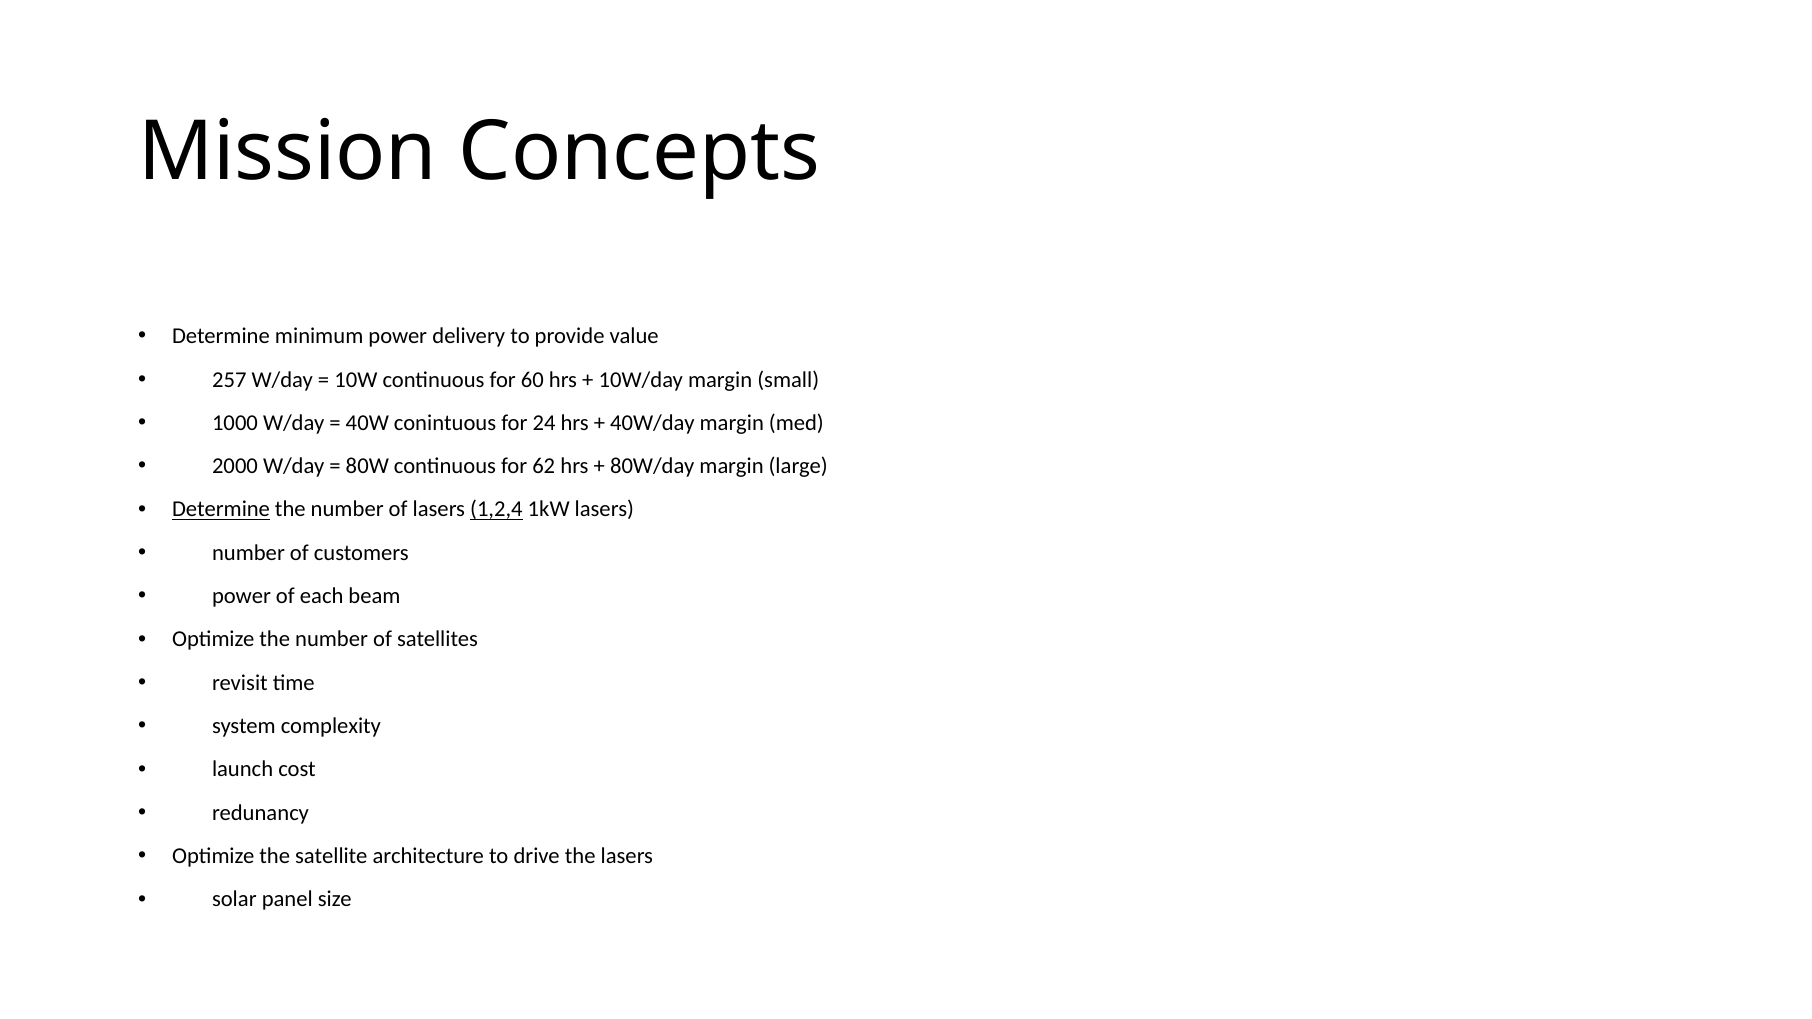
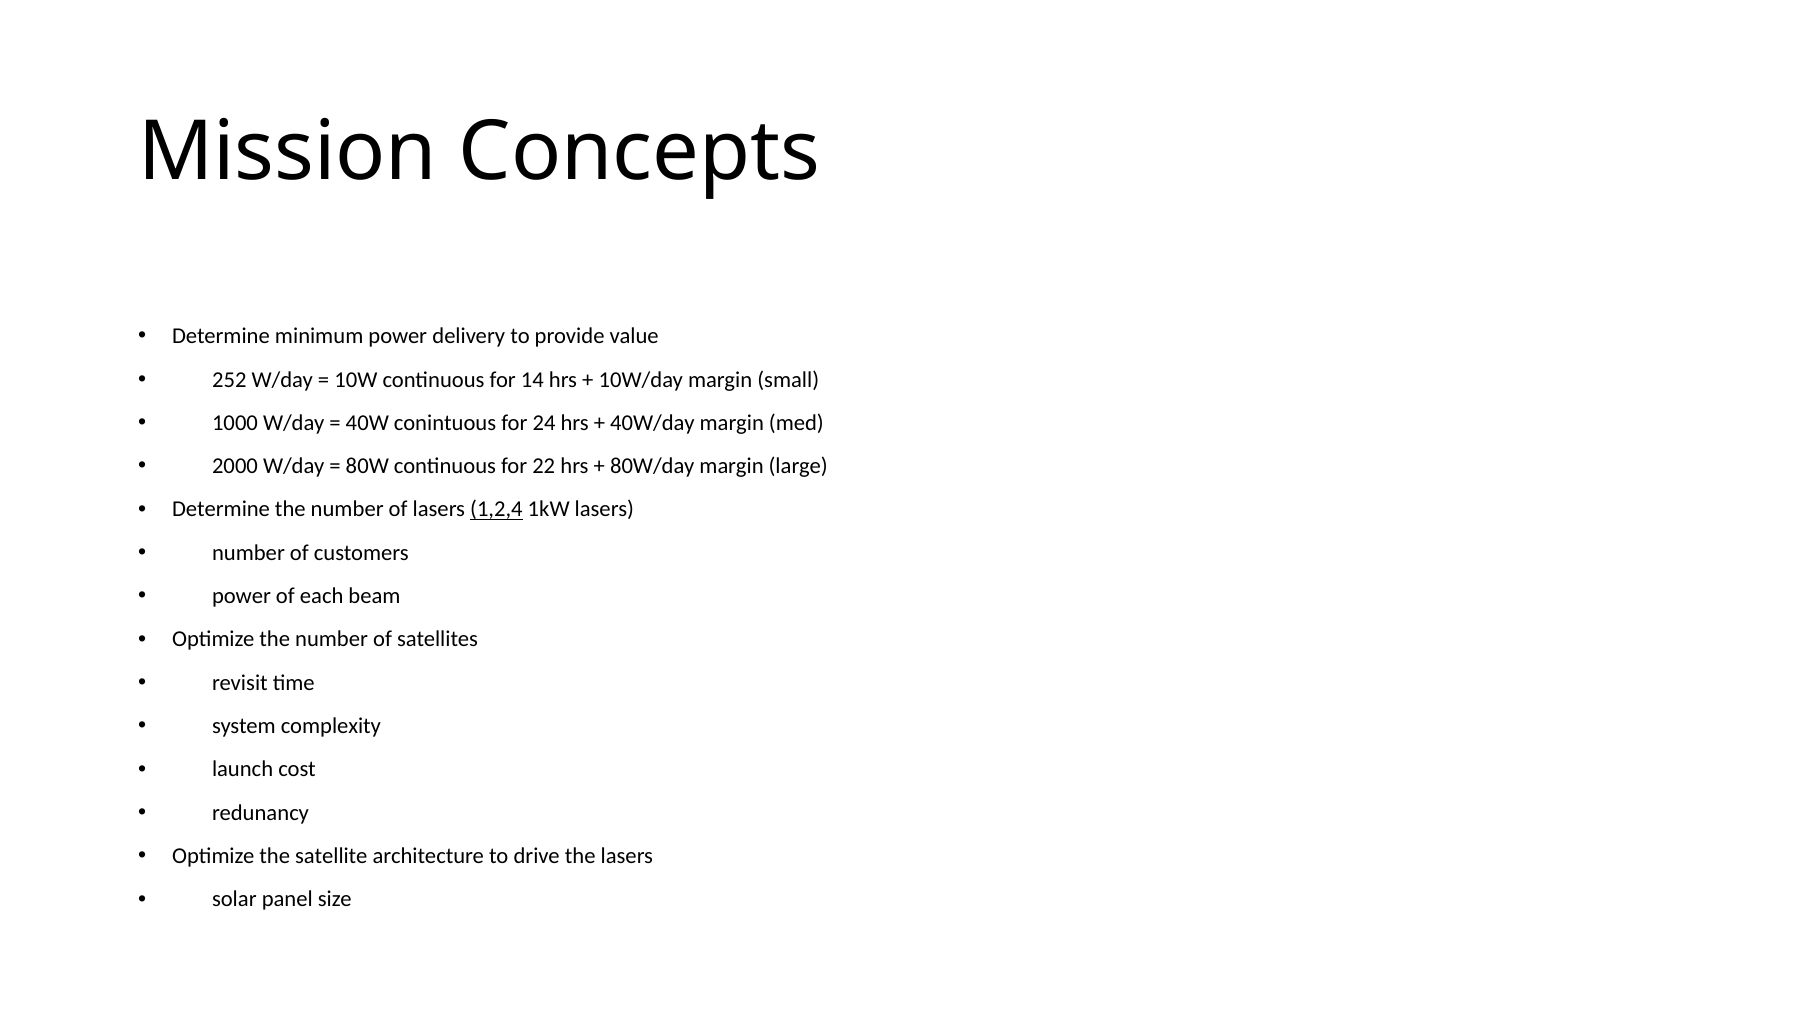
257: 257 -> 252 (229, 380)
60: 60 -> 14 (532, 380)
62: 62 -> 22 (544, 466)
Determine underline: present -> none (221, 510)
